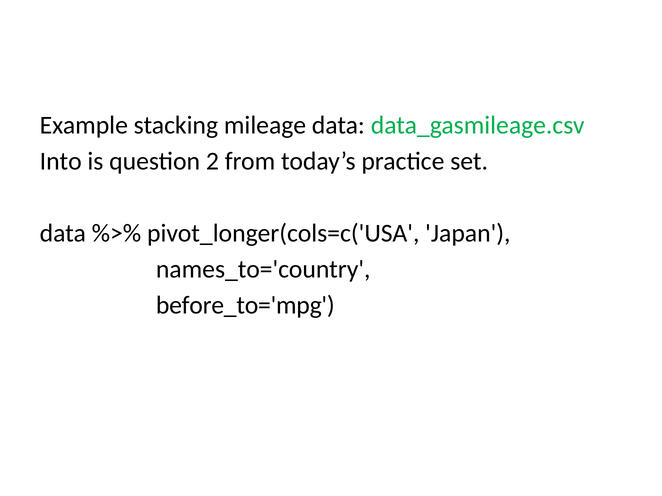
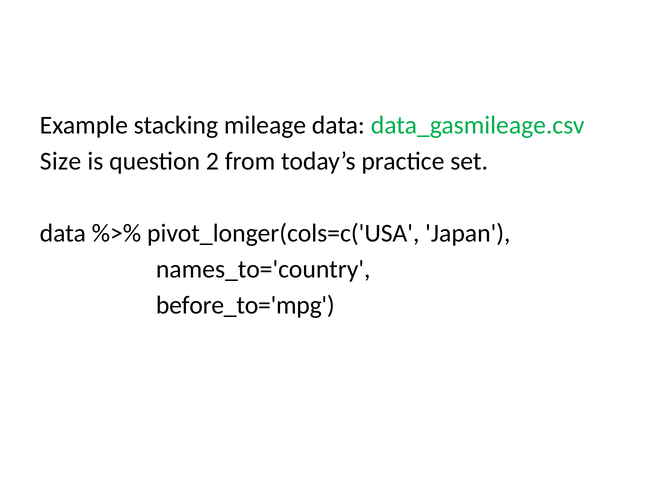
Into: Into -> Size (61, 161)
